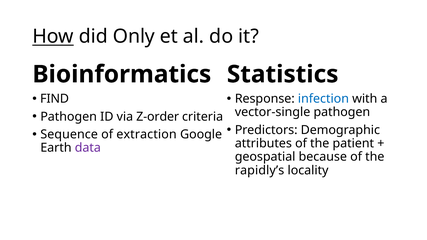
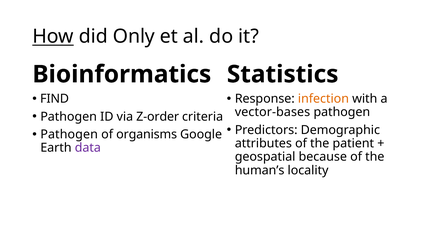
infection colour: blue -> orange (323, 99)
vector-single: vector-single -> vector-bases (273, 112)
Sequence: Sequence -> Pathogen (69, 135)
extraction: extraction -> organisms (147, 135)
rapidly’s: rapidly’s -> human’s (260, 170)
